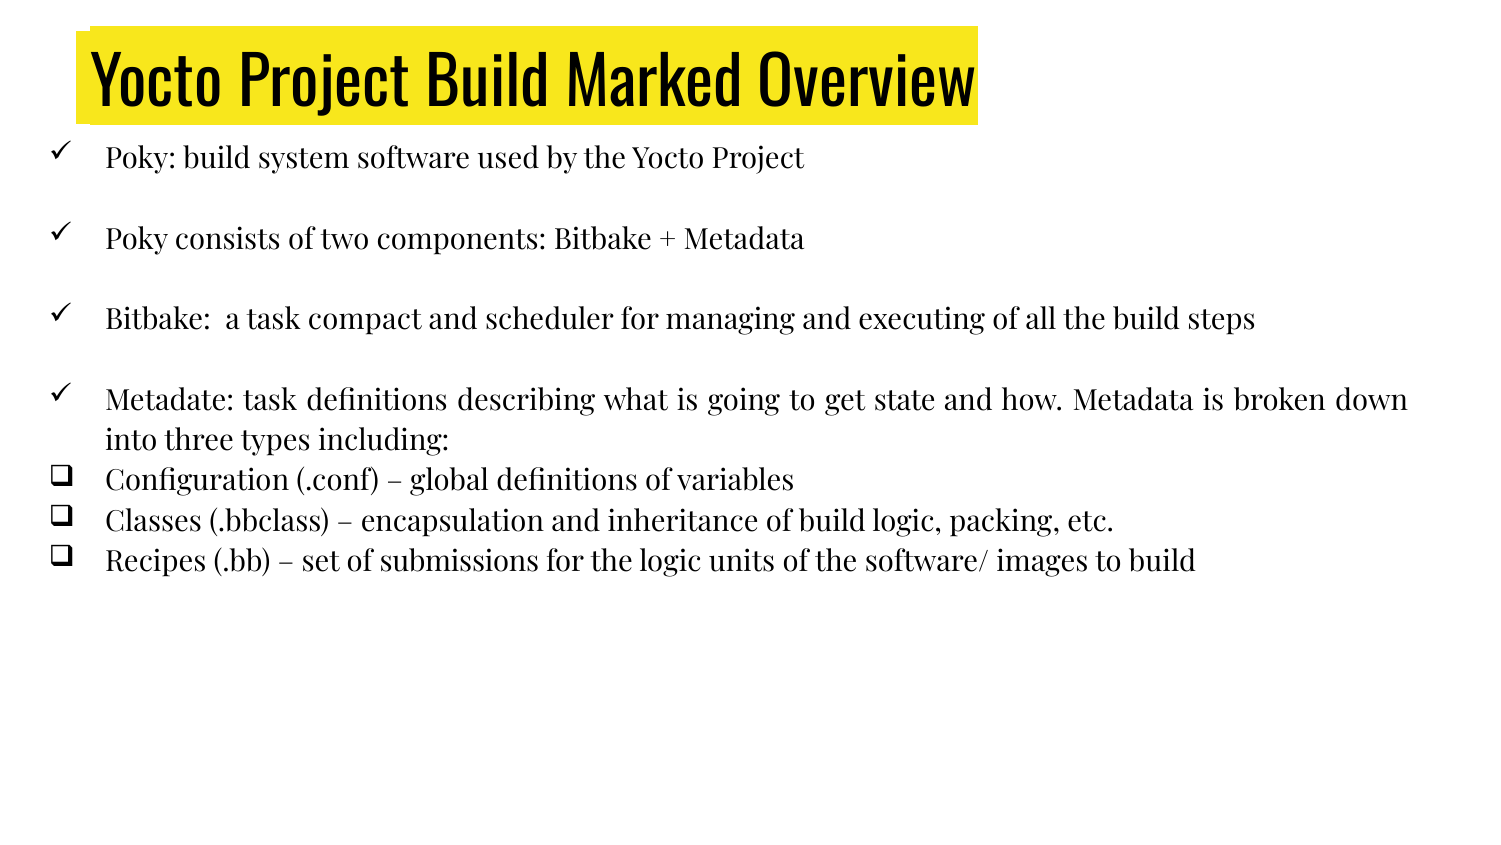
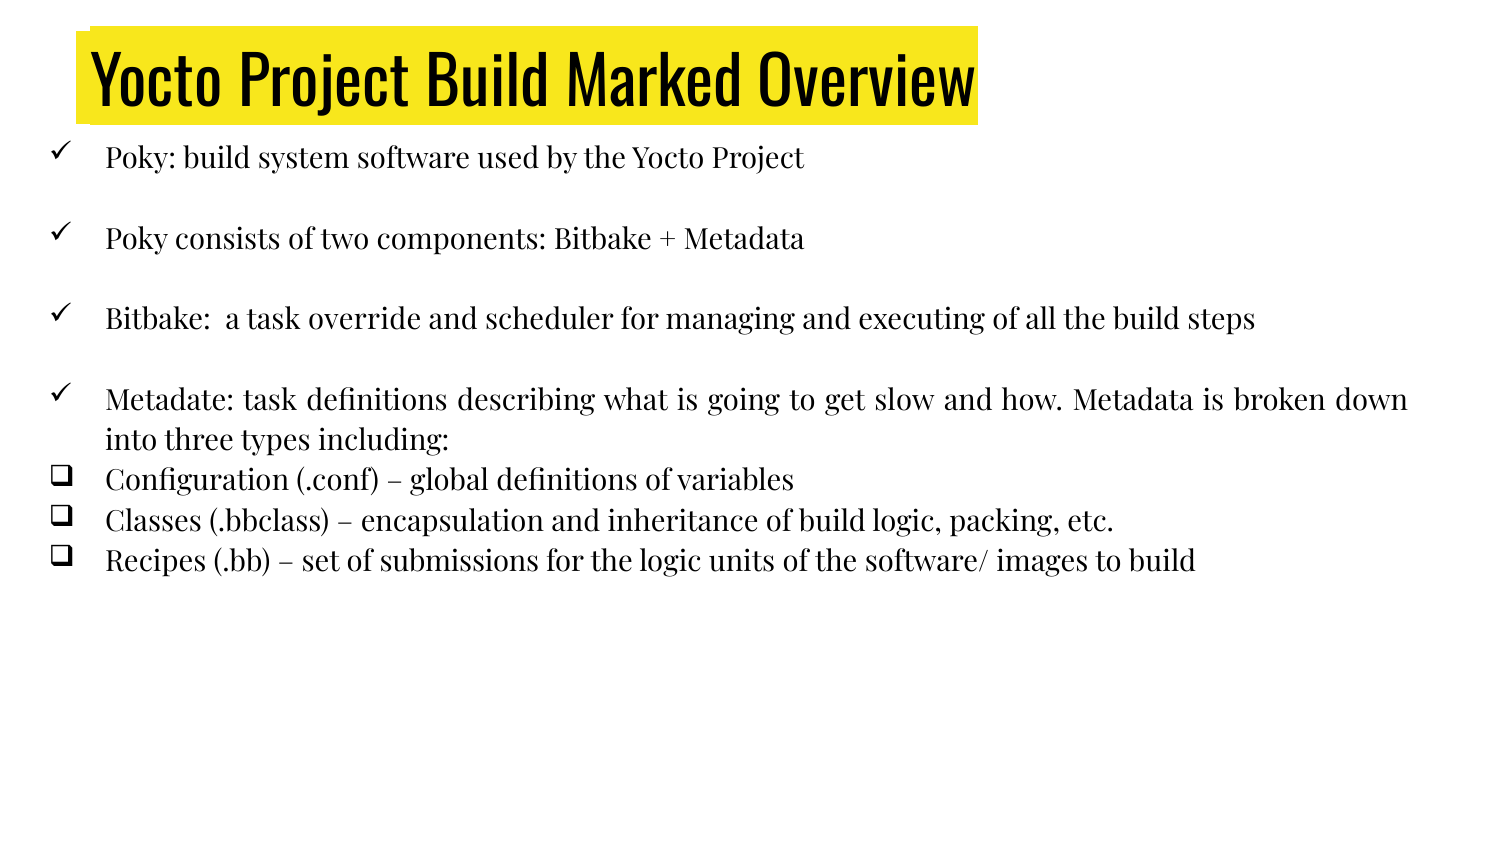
compact: compact -> override (365, 320)
state: state -> slow (904, 400)
